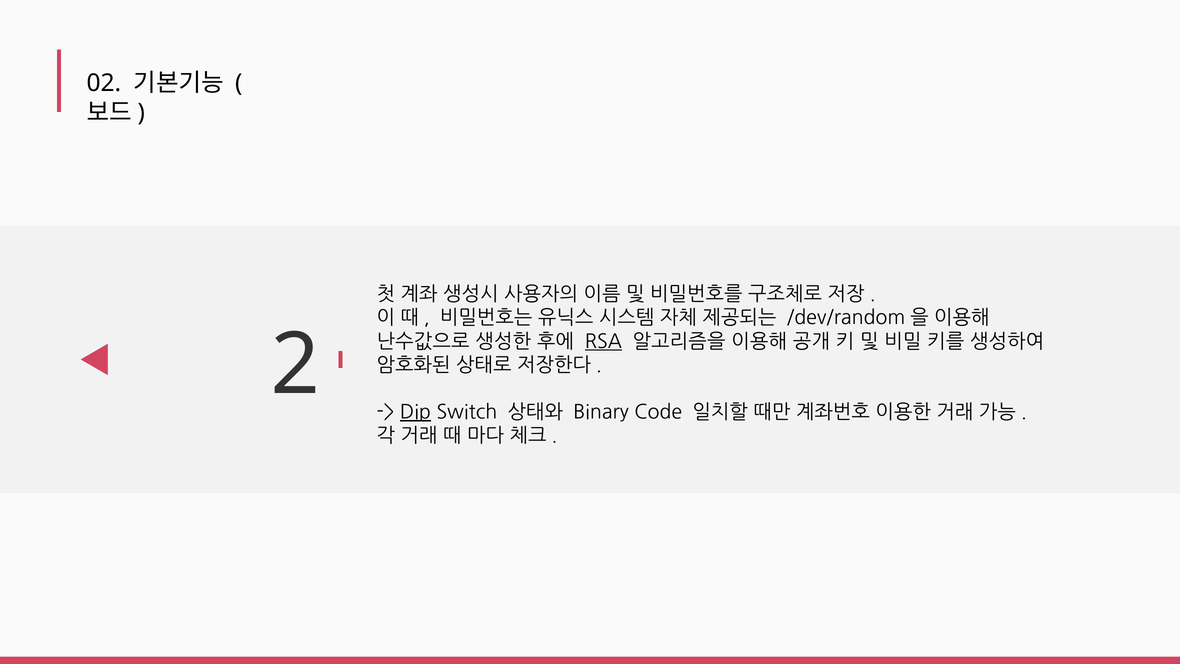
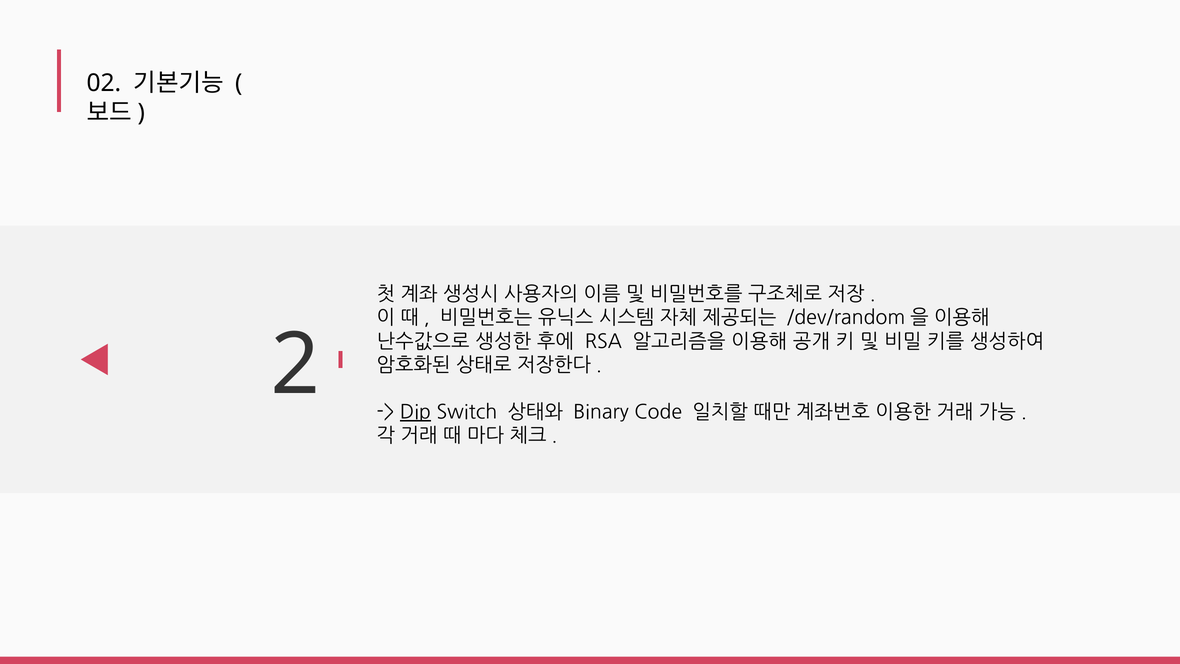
RSA underline: present -> none (603, 341)
